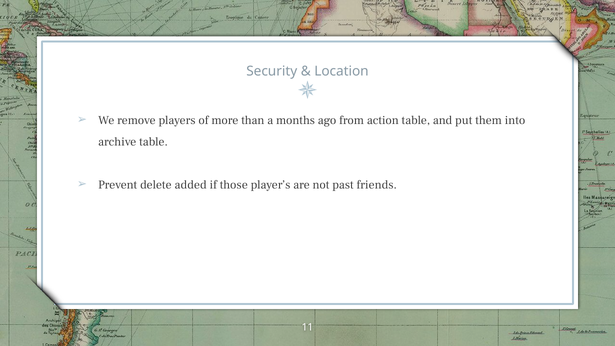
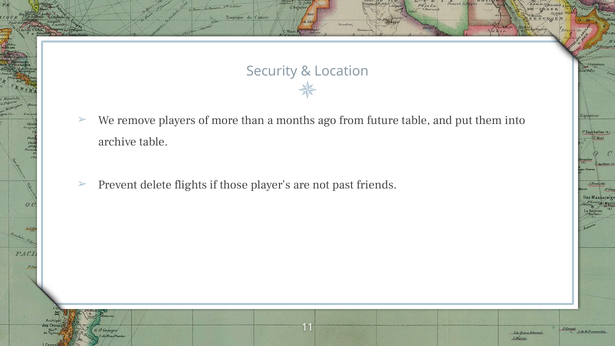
action: action -> future (383, 120)
added: added -> flights (191, 185)
